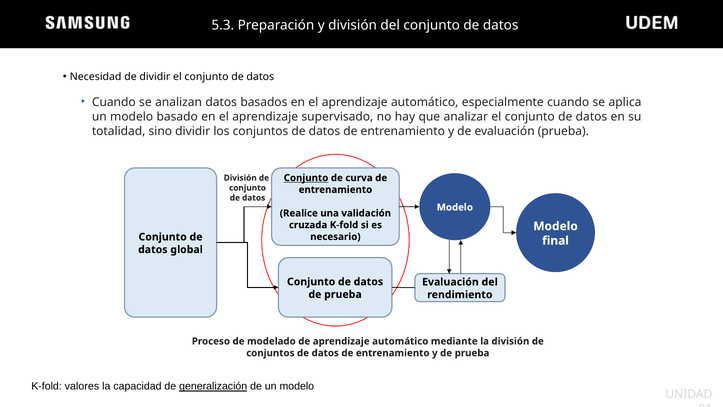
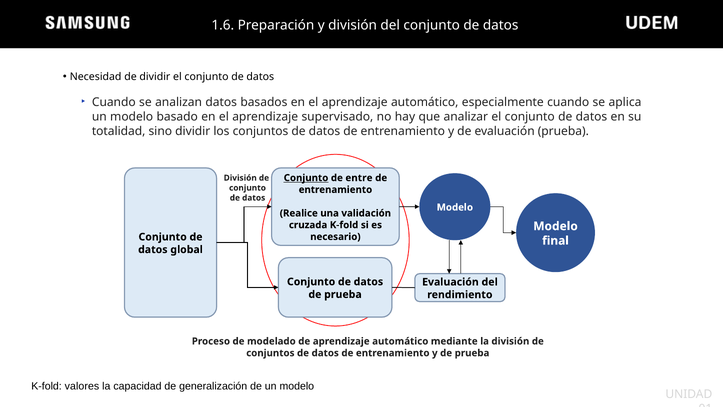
5.3: 5.3 -> 1.6 (223, 25)
curva: curva -> entre (359, 178)
generalización underline: present -> none (213, 386)
